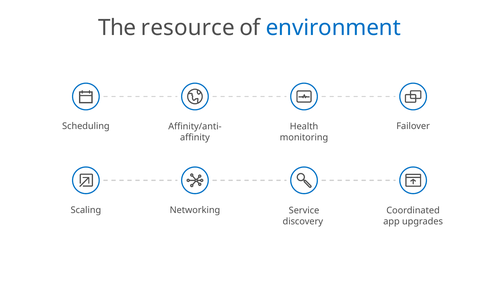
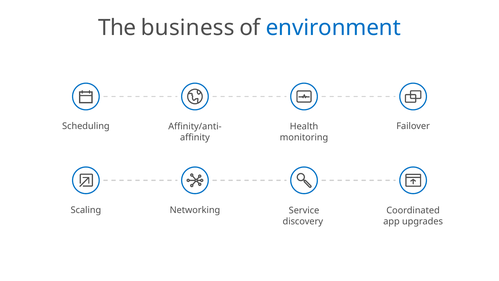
resource: resource -> business (188, 28)
